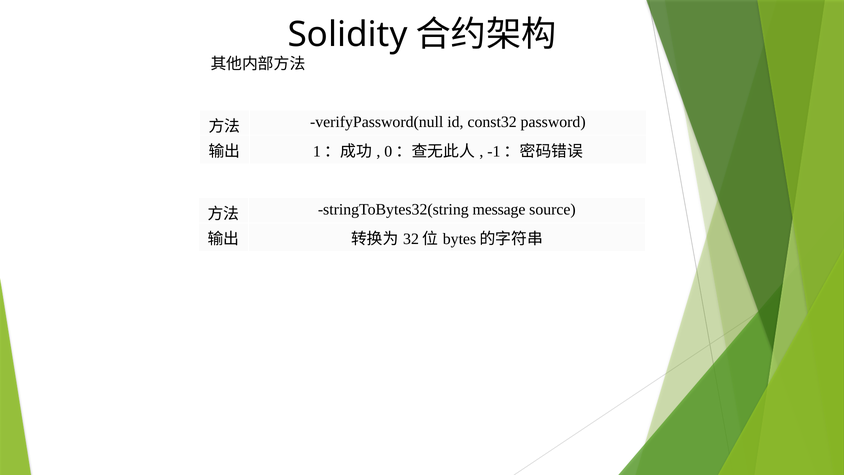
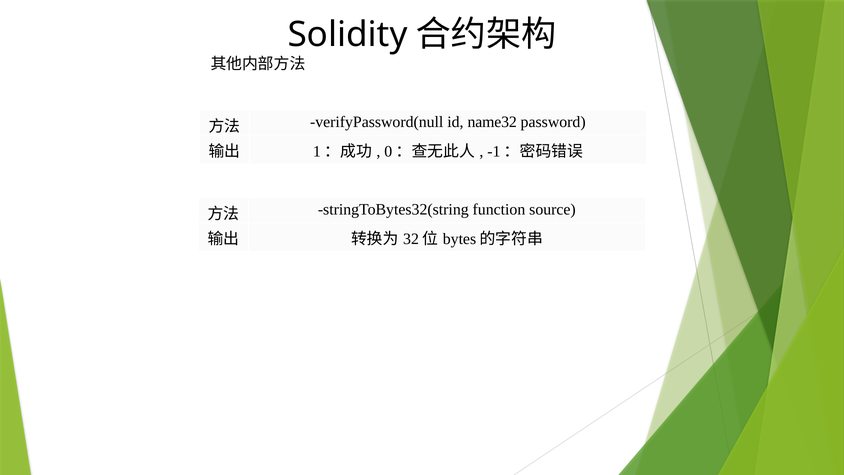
const32: const32 -> name32 (492, 122)
message: message -> function (499, 210)
